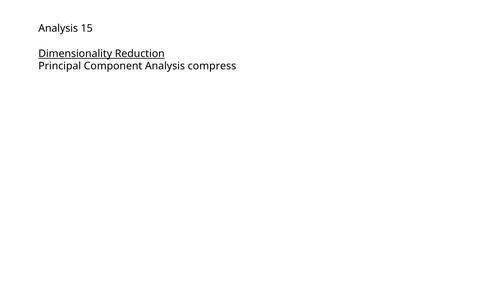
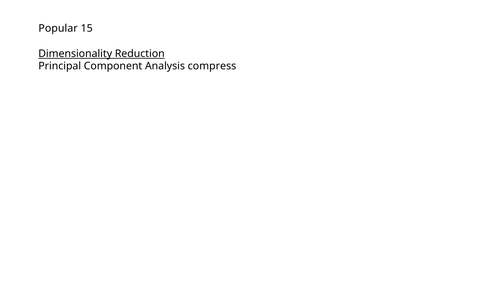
Analysis: Analysis -> Popular (58, 28)
